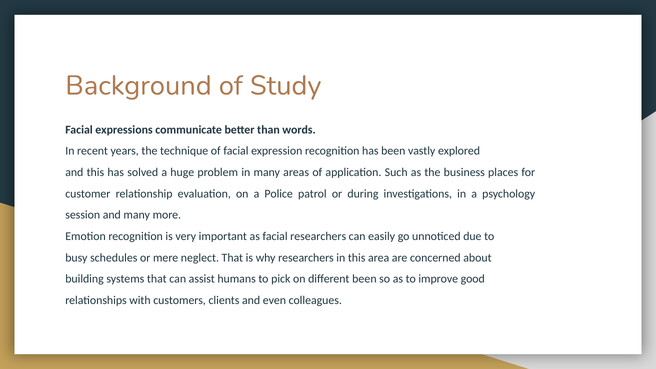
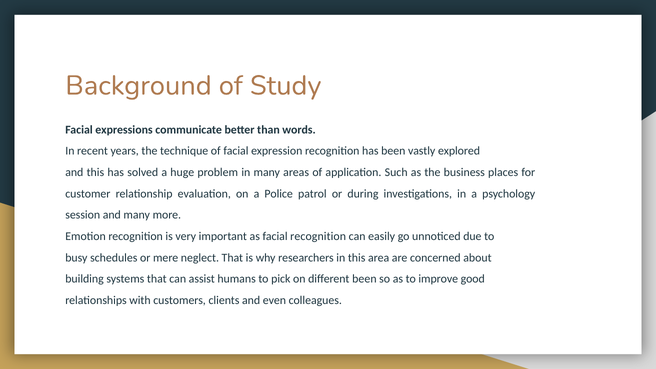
facial researchers: researchers -> recognition (318, 236)
